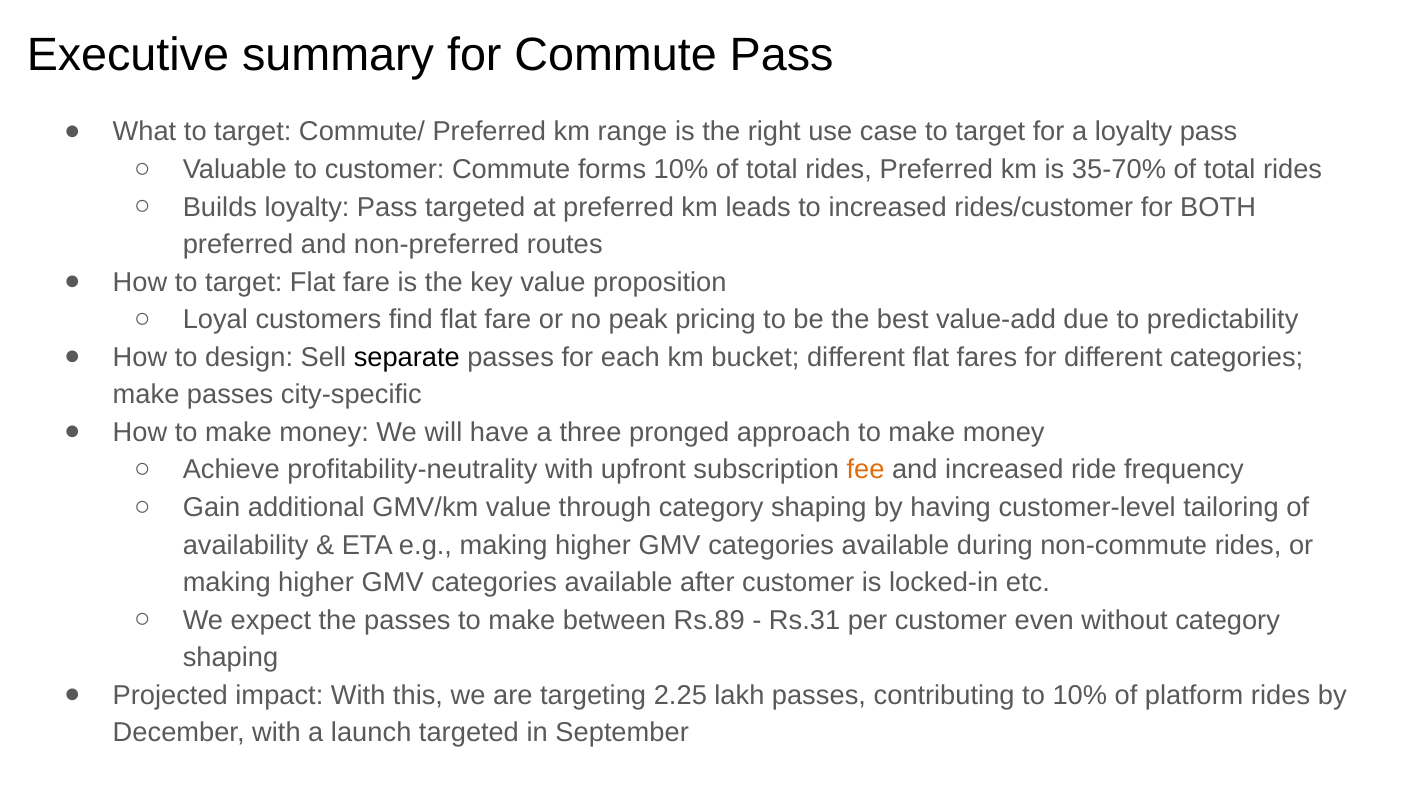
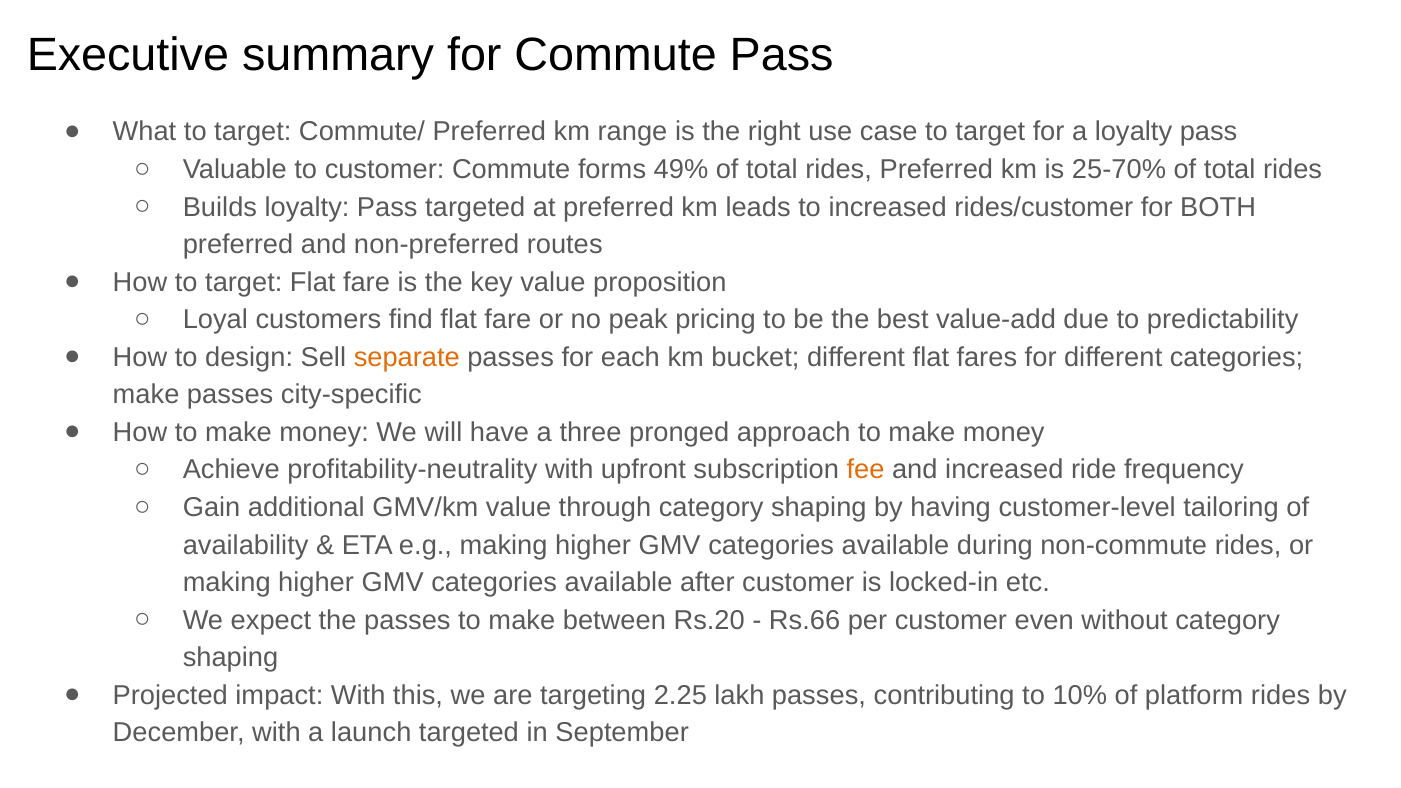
forms 10%: 10% -> 49% (681, 170)
35-70%: 35-70% -> 25-70% (1119, 170)
separate colour: black -> orange (407, 357)
Rs.89: Rs.89 -> Rs.20 (709, 620)
Rs.31: Rs.31 -> Rs.66 (805, 620)
